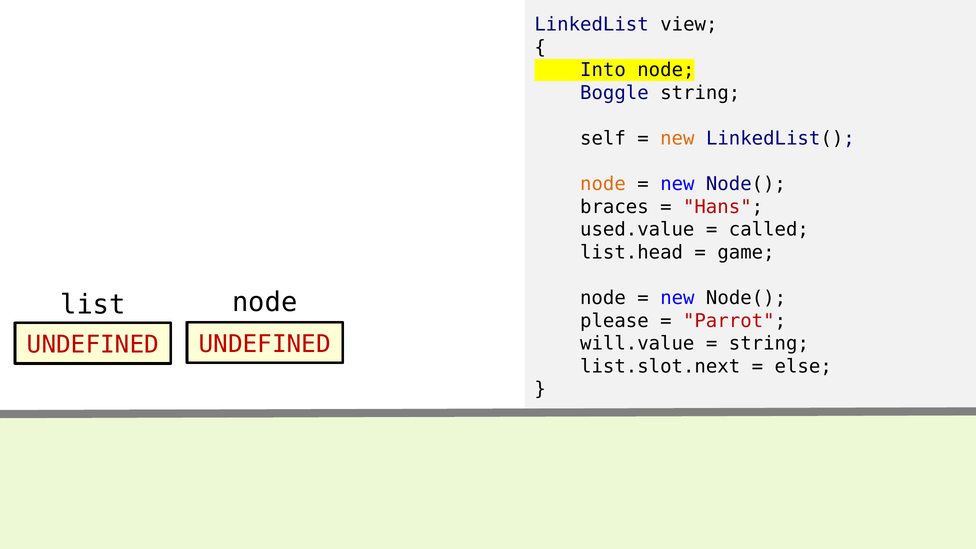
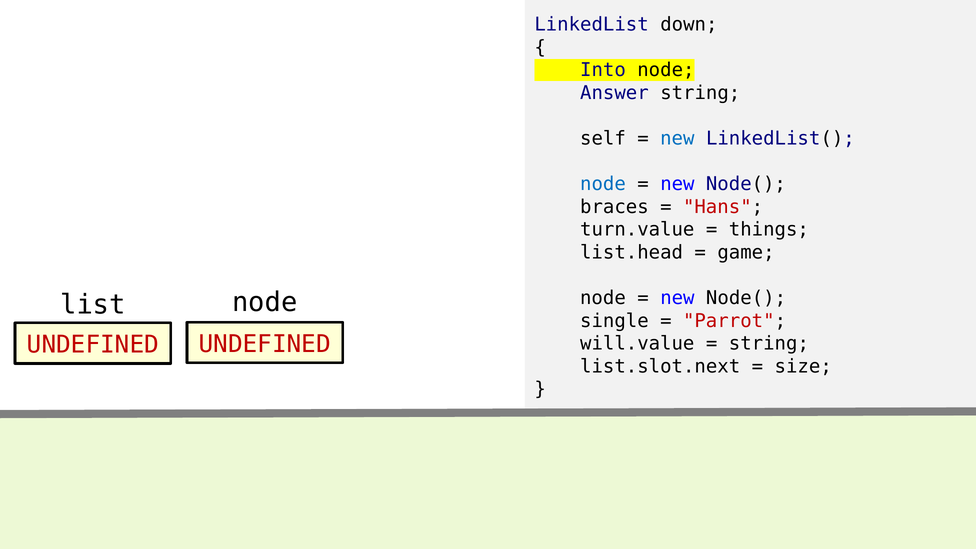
view: view -> down (689, 25)
Boggle: Boggle -> Answer (614, 93)
new colour: orange -> blue (677, 139)
node colour: orange -> blue (603, 184)
used.value: used.value -> turn.value (637, 230)
called: called -> things (769, 230)
please: please -> single (614, 321)
else: else -> size (803, 366)
